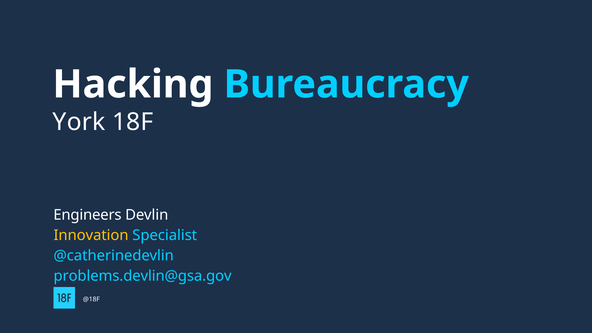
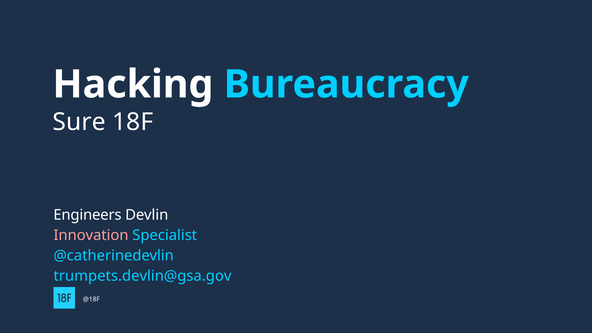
York: York -> Sure (79, 122)
Innovation colour: yellow -> pink (91, 235)
problems.devlin@gsa.gov: problems.devlin@gsa.gov -> trumpets.devlin@gsa.gov (142, 276)
